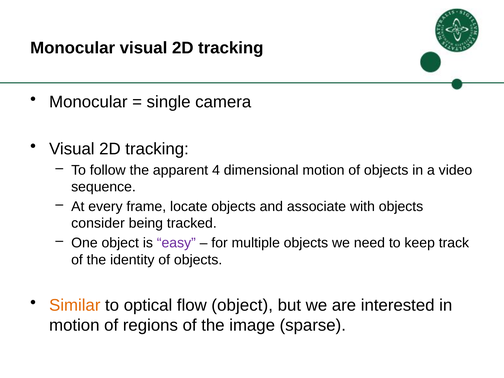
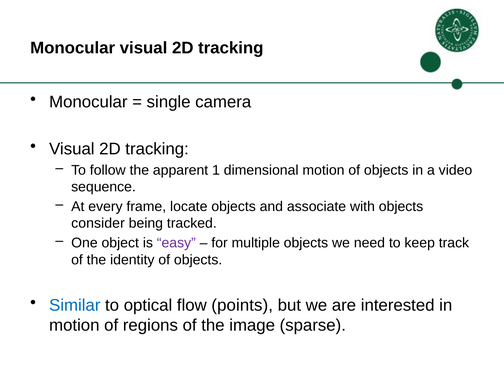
4: 4 -> 1 (216, 170)
Similar colour: orange -> blue (75, 305)
flow object: object -> points (242, 305)
